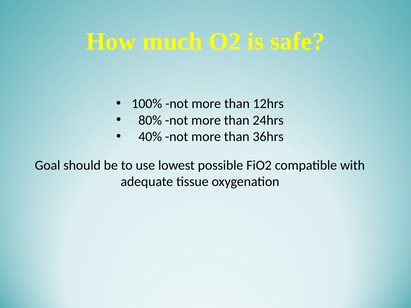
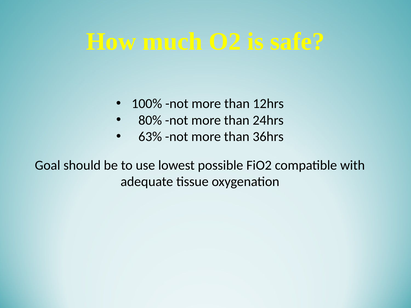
40%: 40% -> 63% (150, 137)
